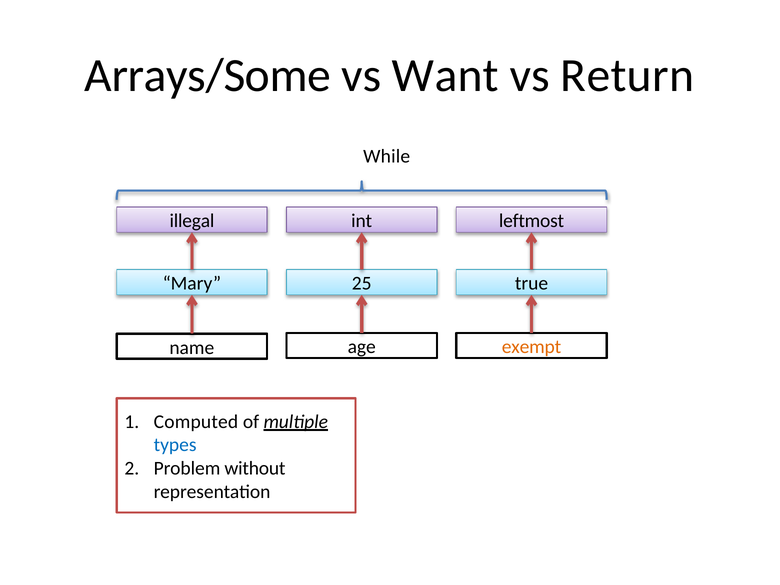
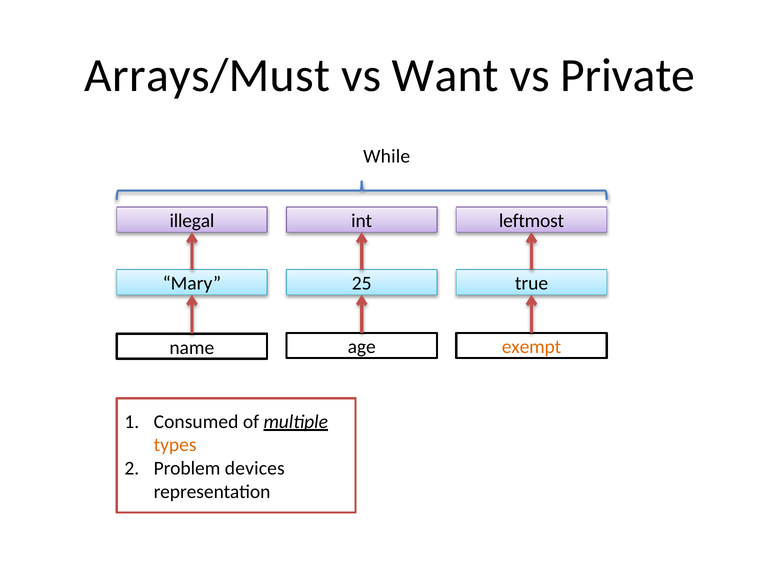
Arrays/Some: Arrays/Some -> Arrays/Must (207, 76)
Return: Return -> Private (628, 76)
Computed: Computed -> Consumed (196, 422)
types colour: blue -> orange (175, 445)
without: without -> devices (255, 468)
